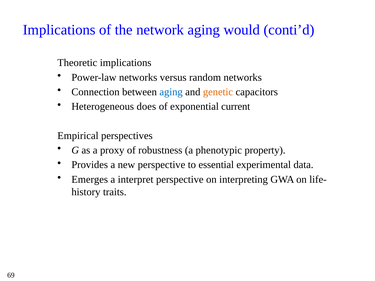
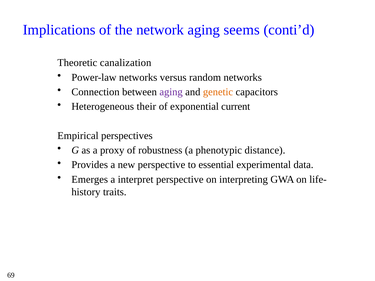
would: would -> seems (242, 30)
Theoretic implications: implications -> canalization (126, 63)
aging colour: blue -> purple (171, 92)
does: does -> their (146, 107)
property: property -> distance (265, 150)
